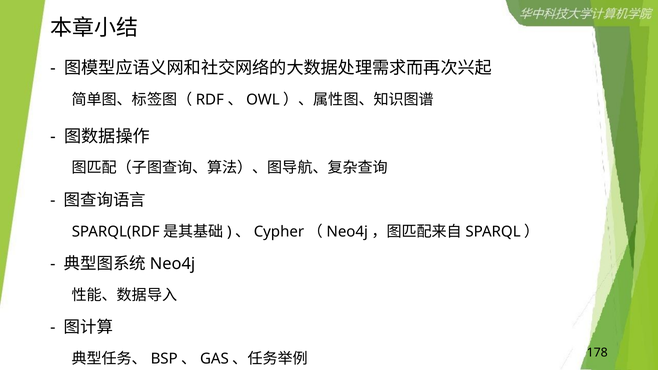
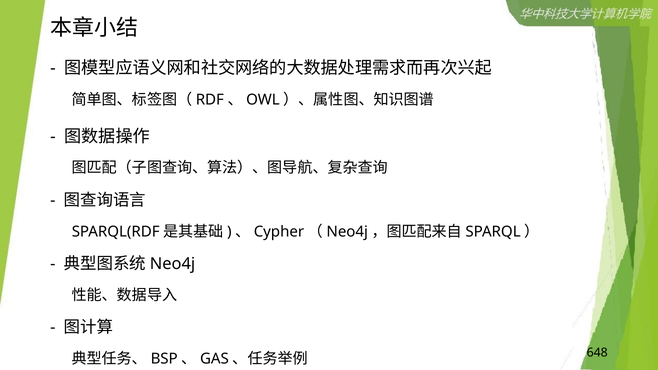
178: 178 -> 648 (597, 353)
